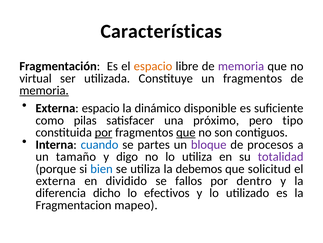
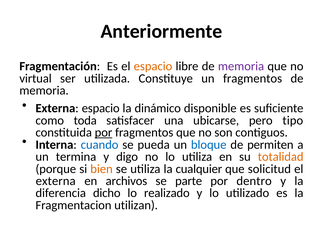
Características: Características -> Anteriormente (161, 31)
memoria underline: present -> none (44, 90)
pilas: pilas -> toda (85, 120)
próximo: próximo -> ubicarse (216, 120)
que underline: present -> none (186, 132)
partes: partes -> pueda (154, 144)
bloque colour: purple -> blue (209, 144)
procesos: procesos -> permiten (270, 144)
tamaño: tamaño -> termina (76, 156)
totalidad colour: purple -> orange (281, 156)
bien colour: blue -> orange (102, 168)
debemos: debemos -> cualquier (199, 168)
dividido: dividido -> archivos (126, 180)
fallos: fallos -> parte (189, 180)
efectivos: efectivos -> realizado (167, 192)
mapeo: mapeo -> utilizan (136, 205)
